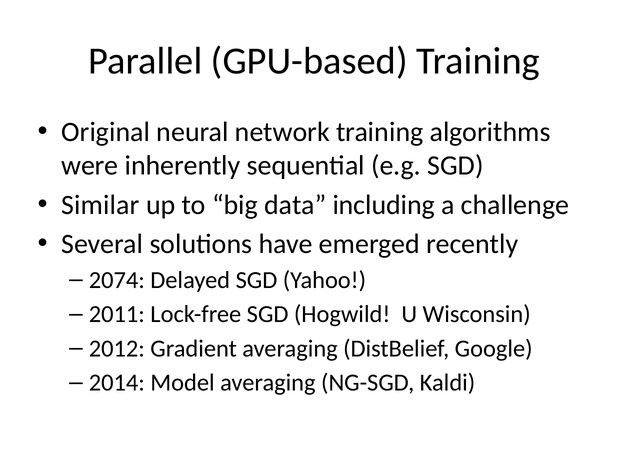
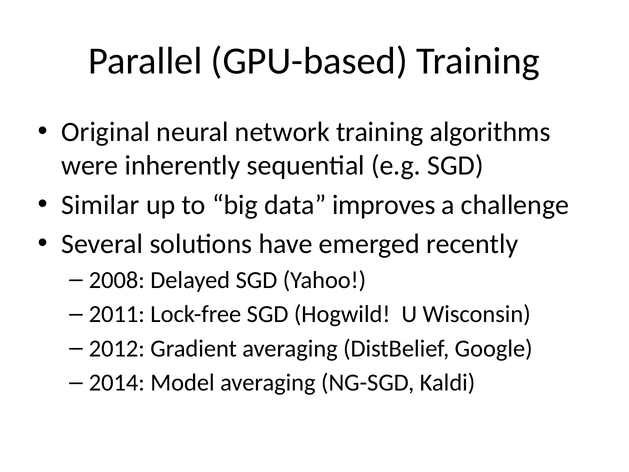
including: including -> improves (384, 205)
2074: 2074 -> 2008 (117, 280)
